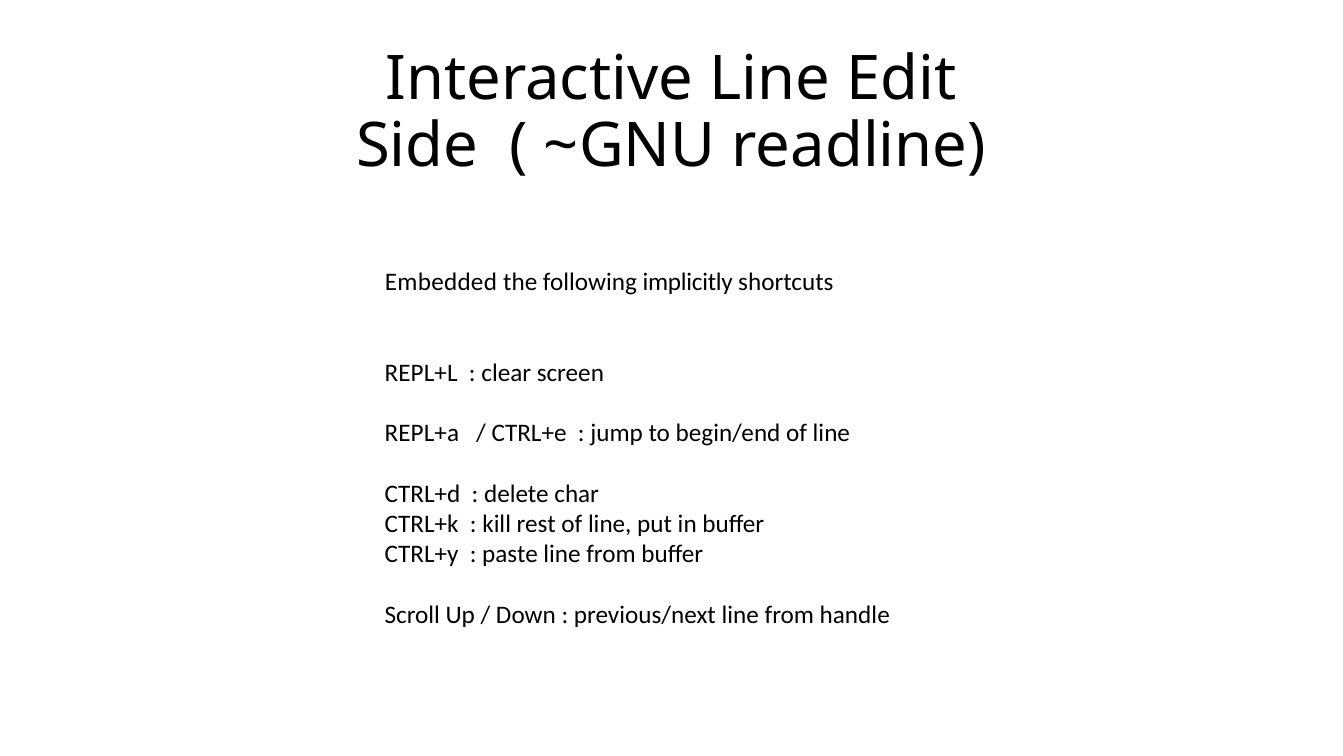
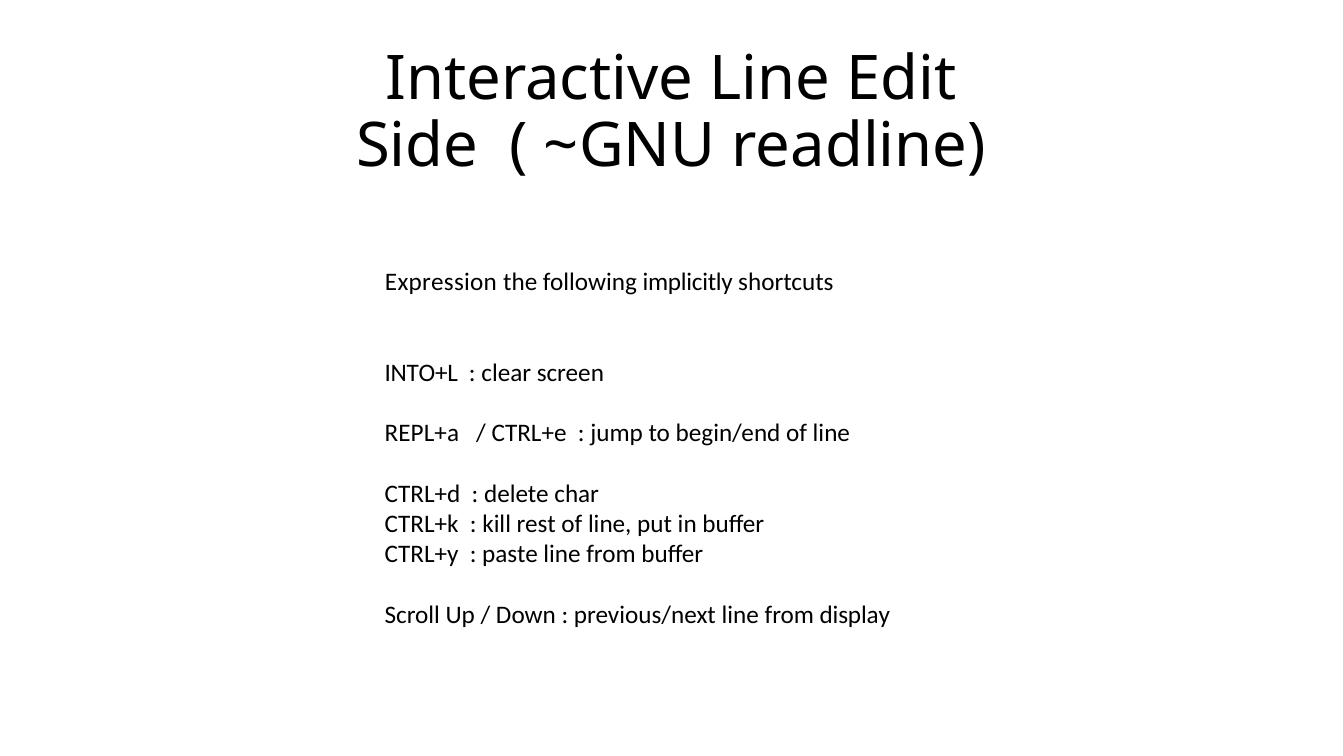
Embedded: Embedded -> Expression (441, 282)
REPL+L: REPL+L -> INTO+L (421, 373)
handle: handle -> display (855, 614)
